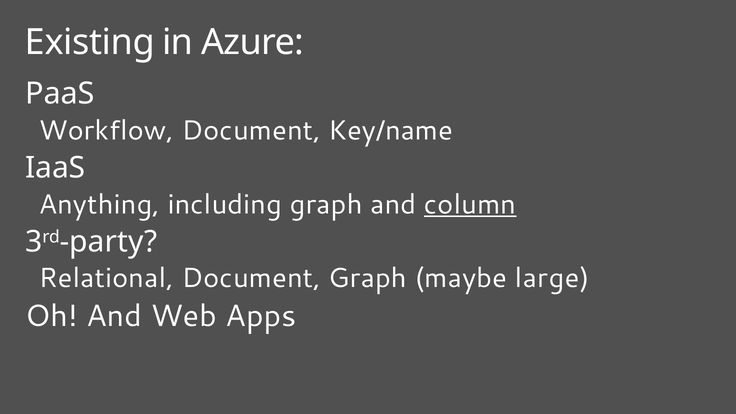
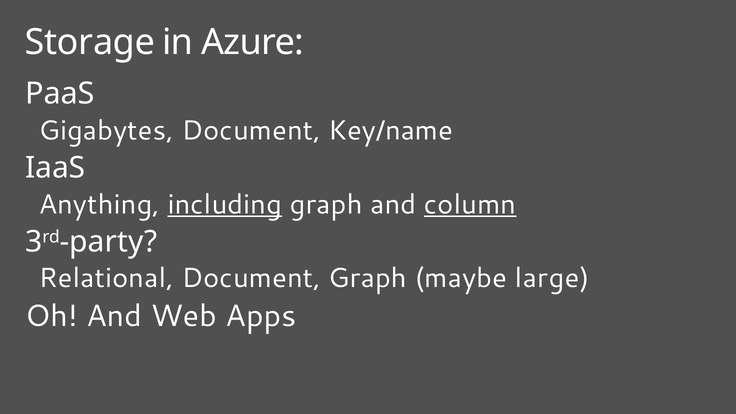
Existing: Existing -> Storage (90, 42)
Workflow: Workflow -> Gigabytes (106, 131)
including underline: none -> present (225, 204)
